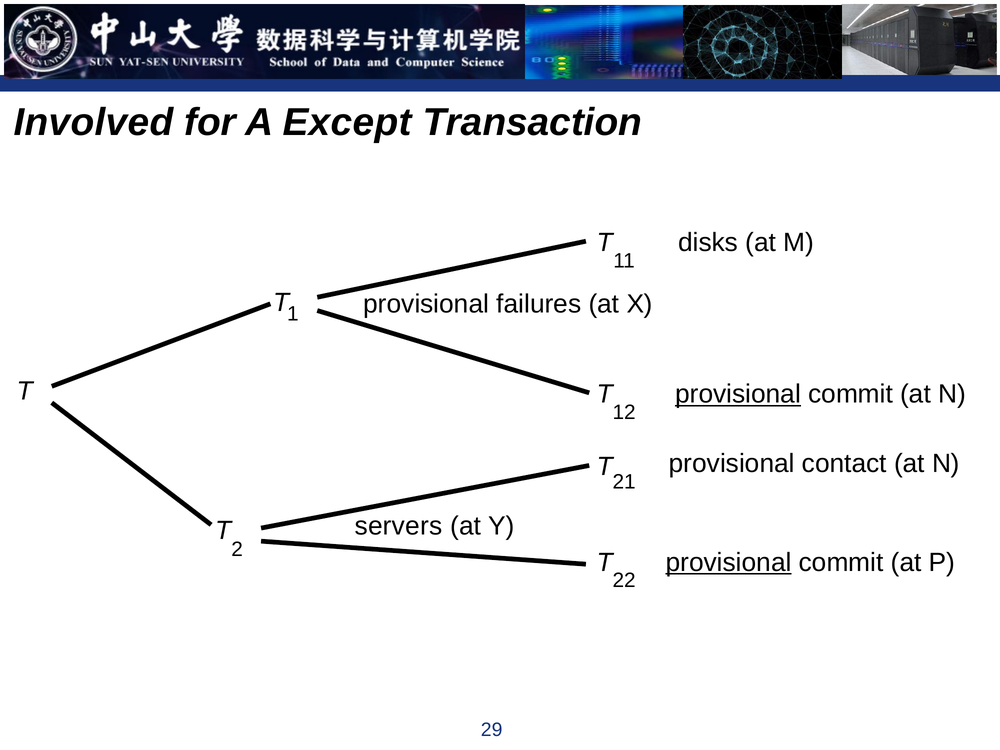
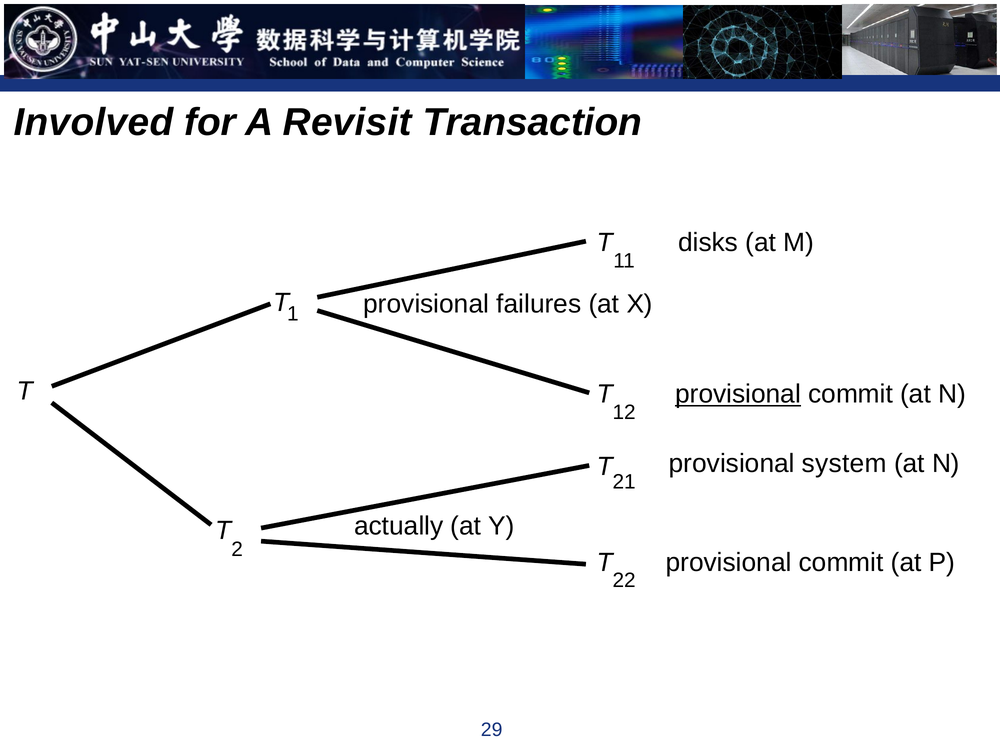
Except: Except -> Revisit (347, 123)
contact: contact -> system (844, 463)
servers: servers -> actually (399, 526)
provisional underline: present -> none (729, 562)
